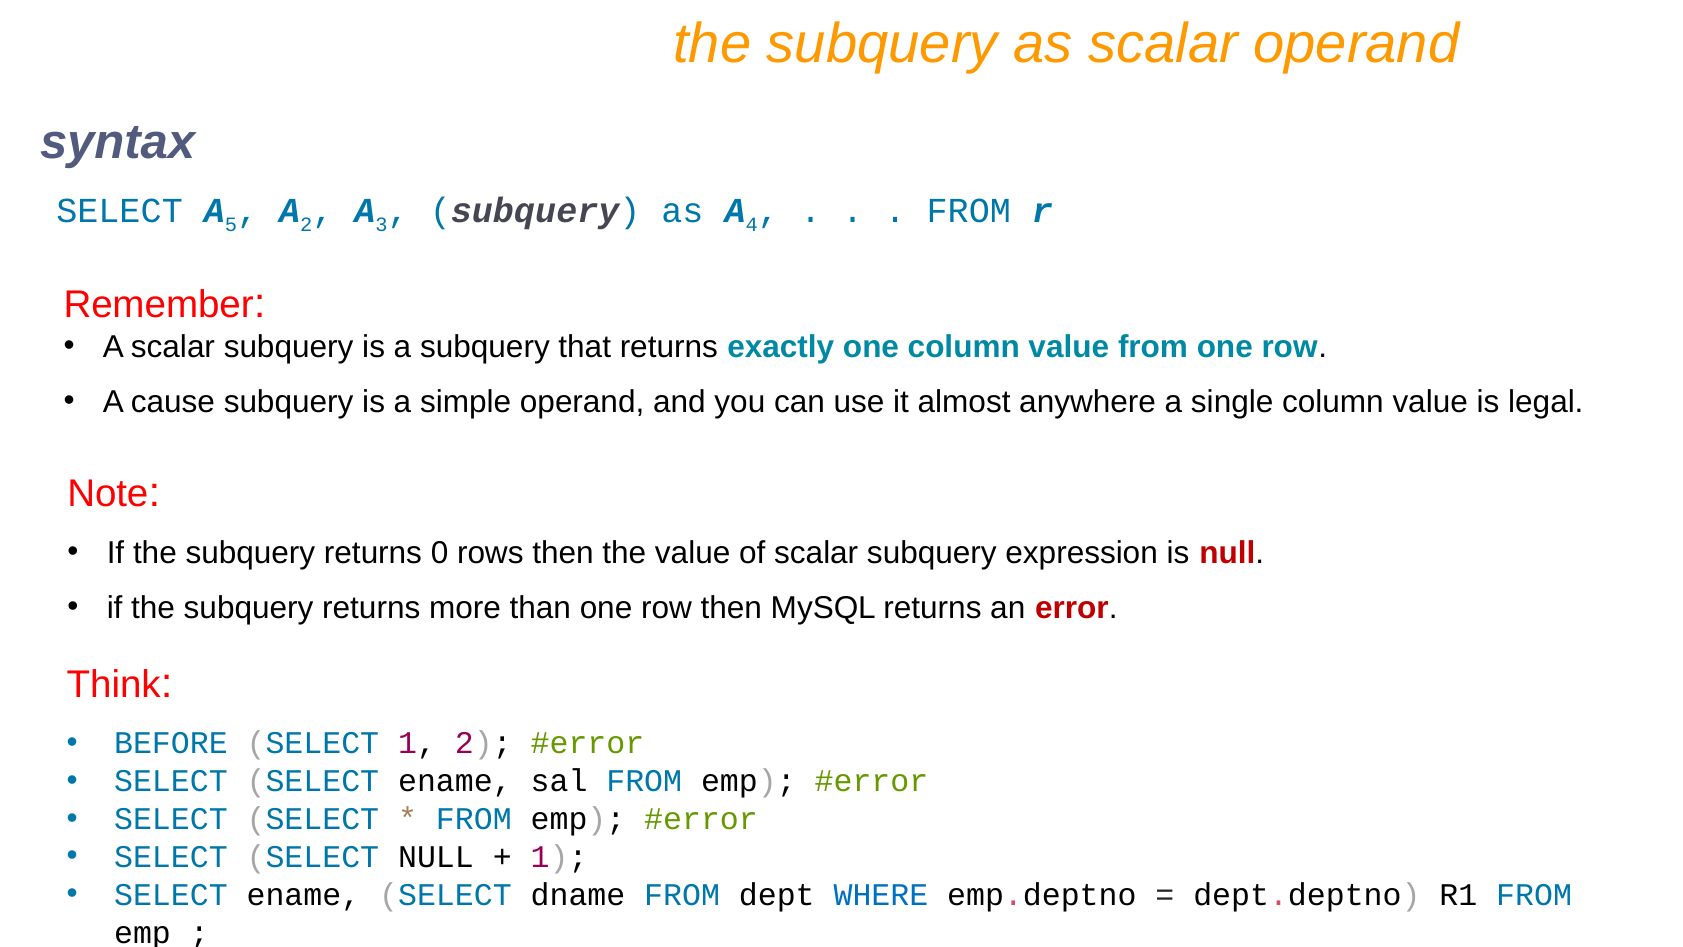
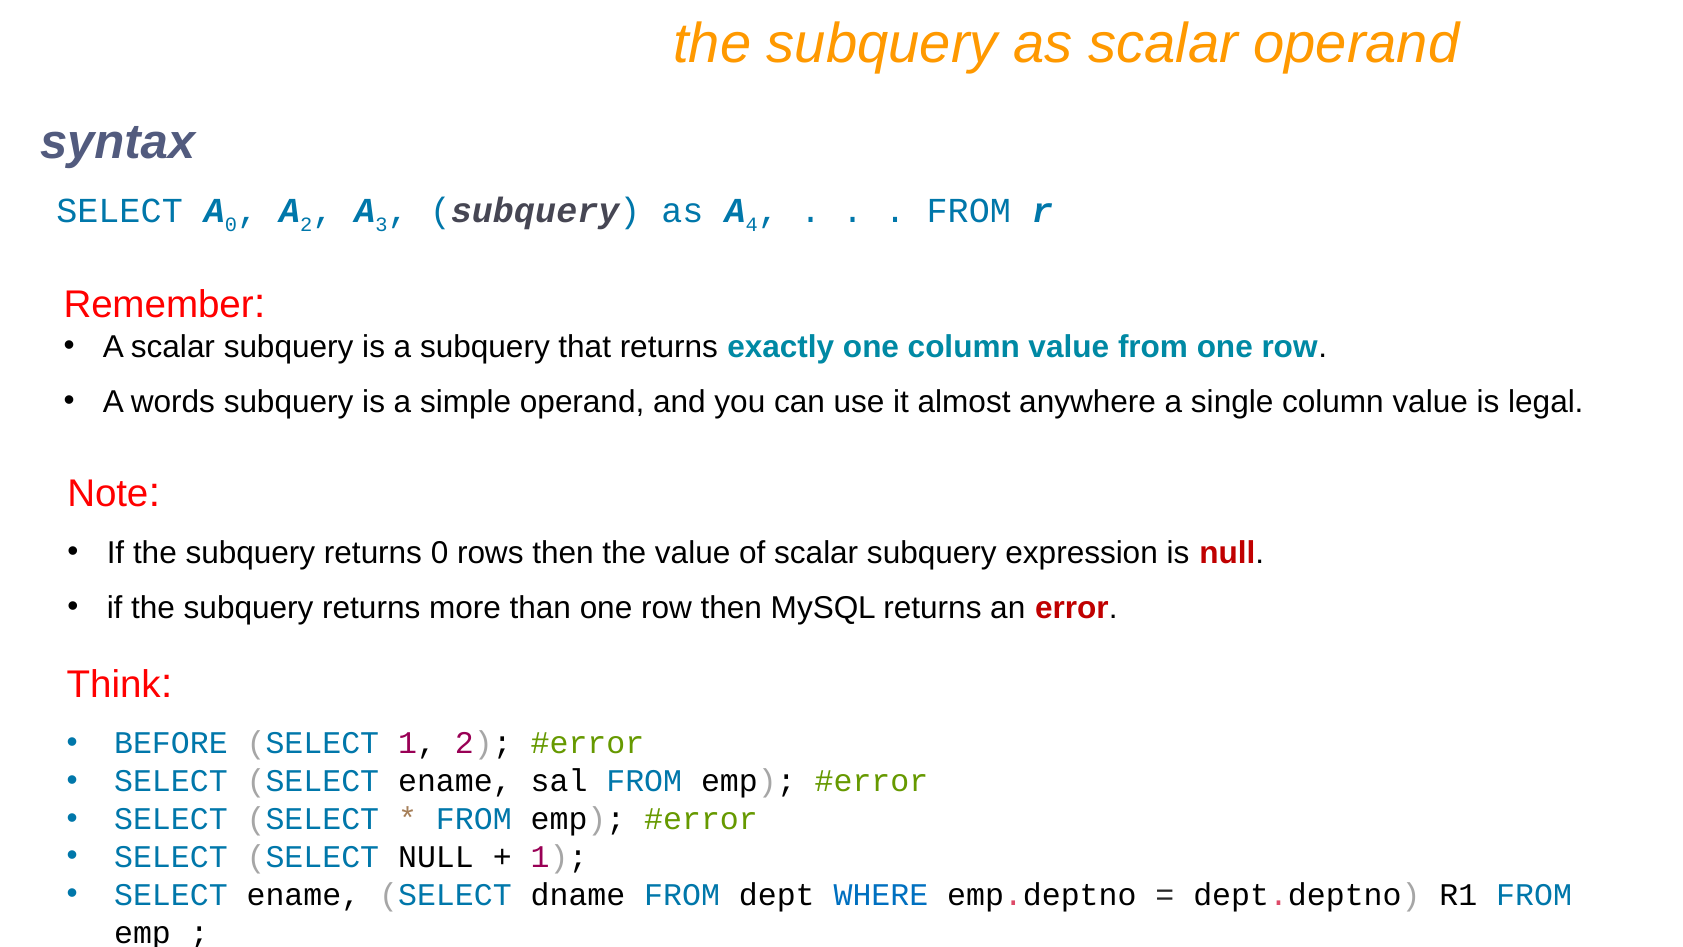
A 5: 5 -> 0 (231, 225)
cause: cause -> words (173, 402)
